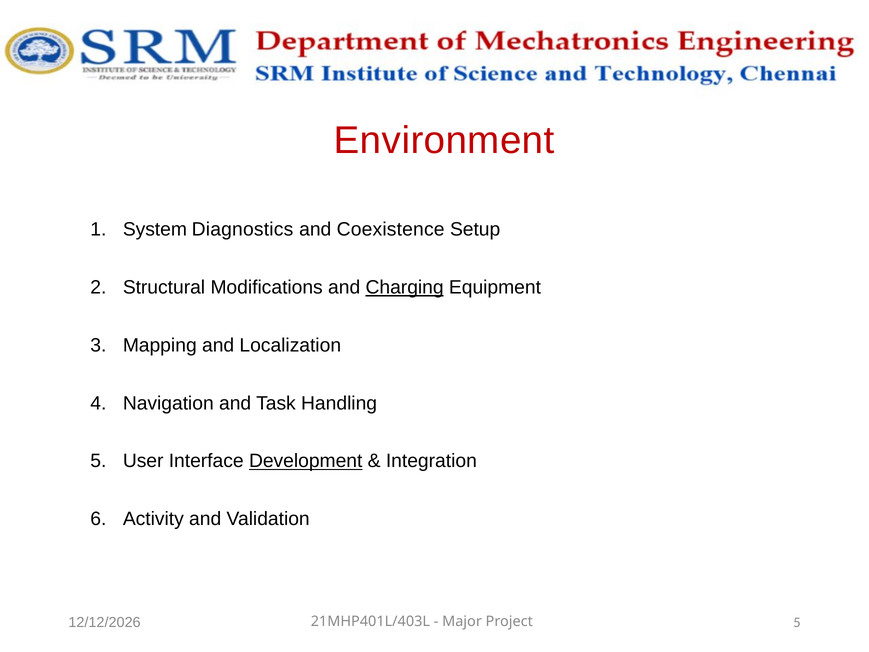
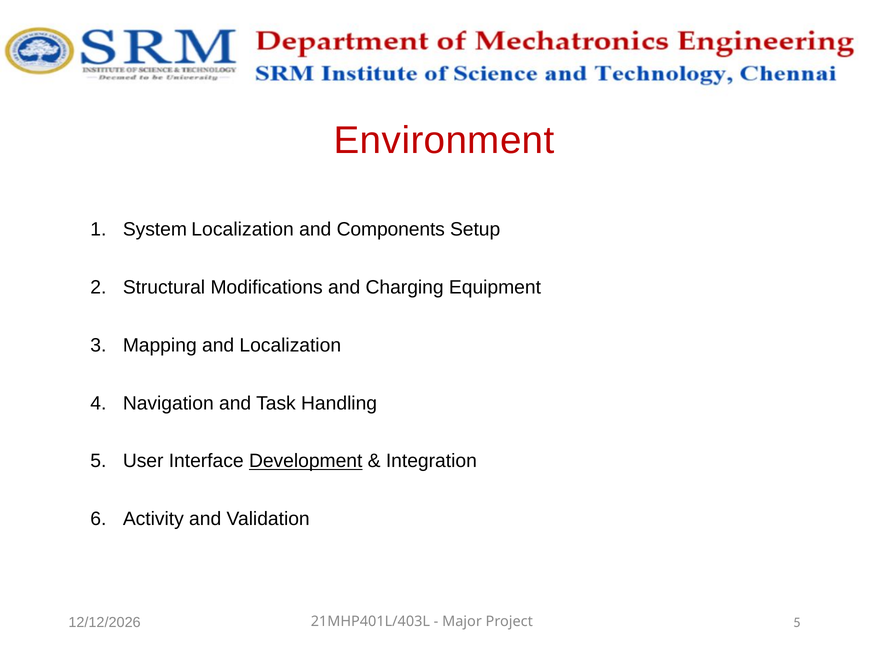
System Diagnostics: Diagnostics -> Localization (243, 229)
Coexistence: Coexistence -> Components (391, 229)
Charging underline: present -> none (405, 287)
